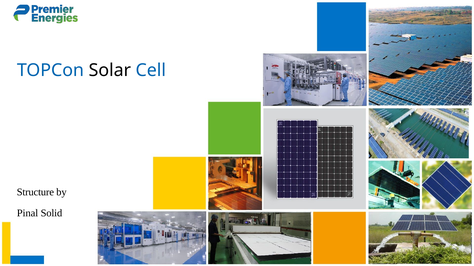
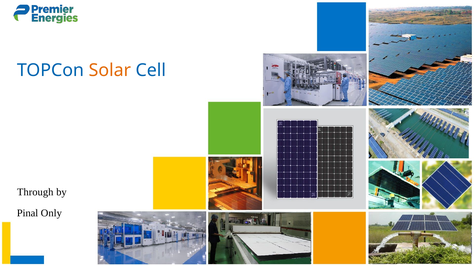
Solar colour: black -> orange (110, 70)
Structure: Structure -> Through (35, 192)
Solid: Solid -> Only (51, 214)
